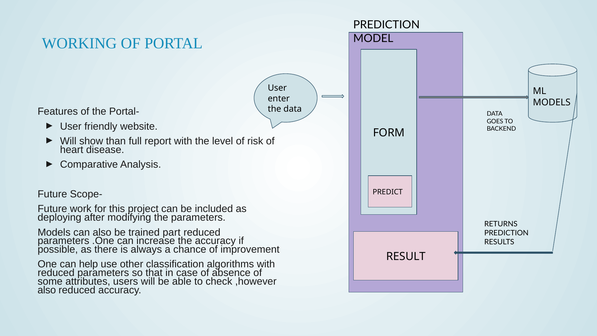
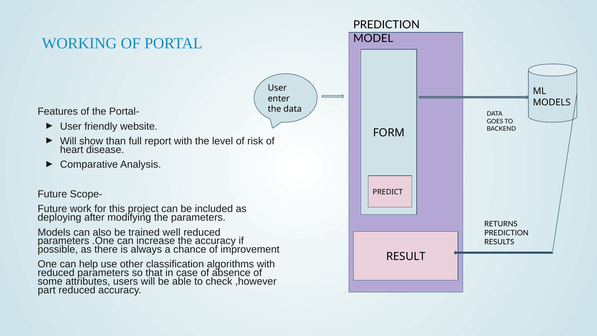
part: part -> well (172, 232)
also: also -> part (47, 290)
